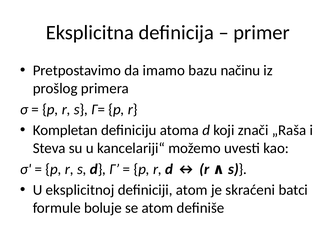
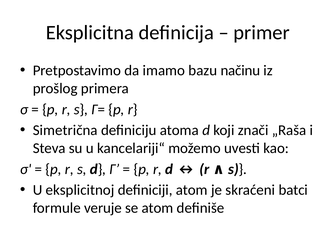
Kompletan: Kompletan -> Simetrična (65, 130)
boluje: boluje -> veruje (103, 208)
